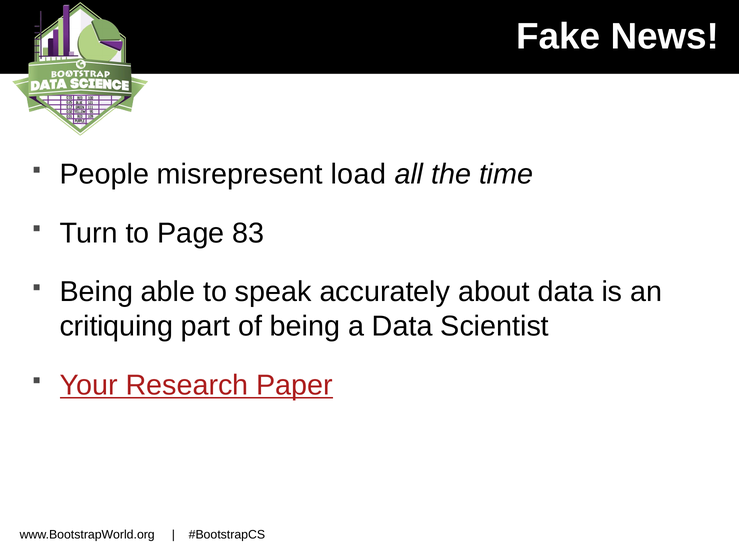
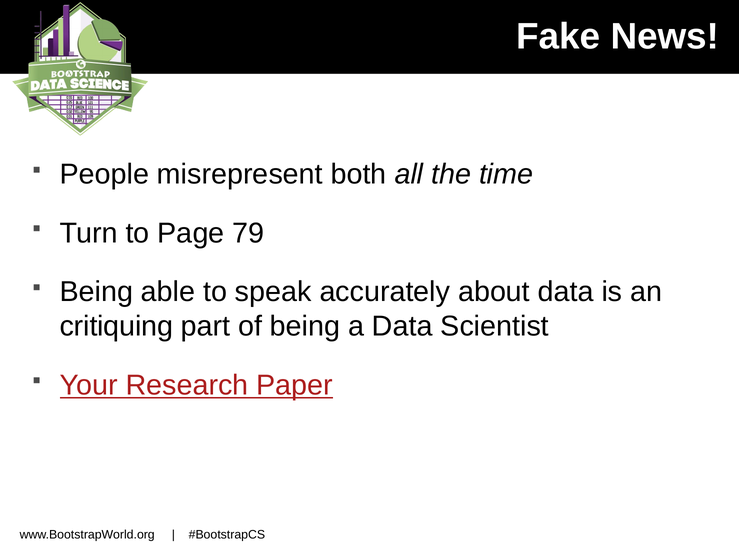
load: load -> both (359, 174)
83: 83 -> 79 (248, 233)
